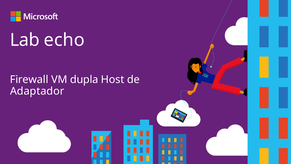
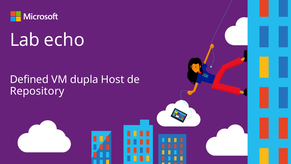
Firewall: Firewall -> Defined (29, 79)
Adaptador: Adaptador -> Repository (37, 91)
